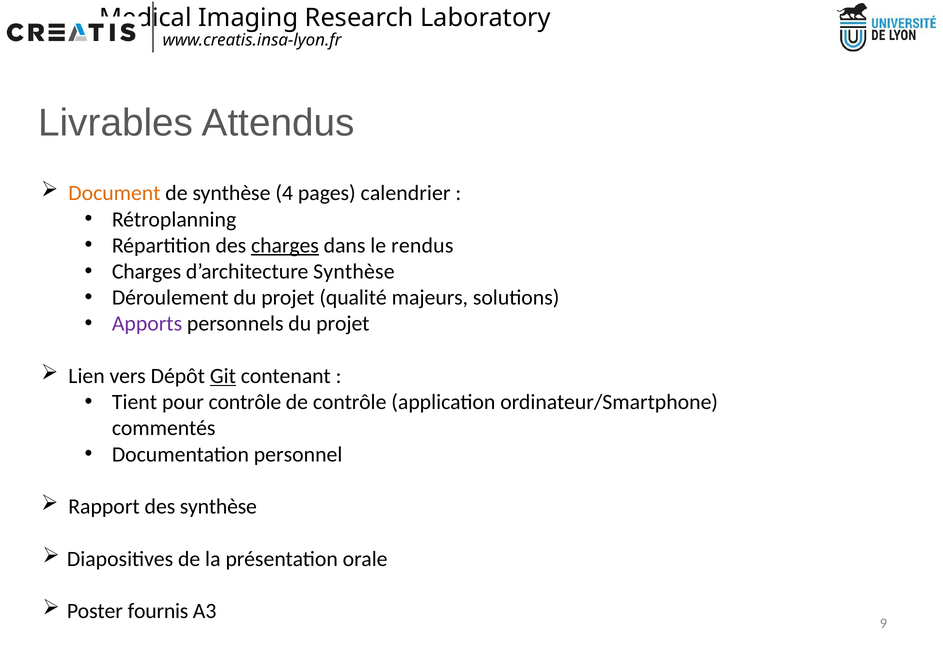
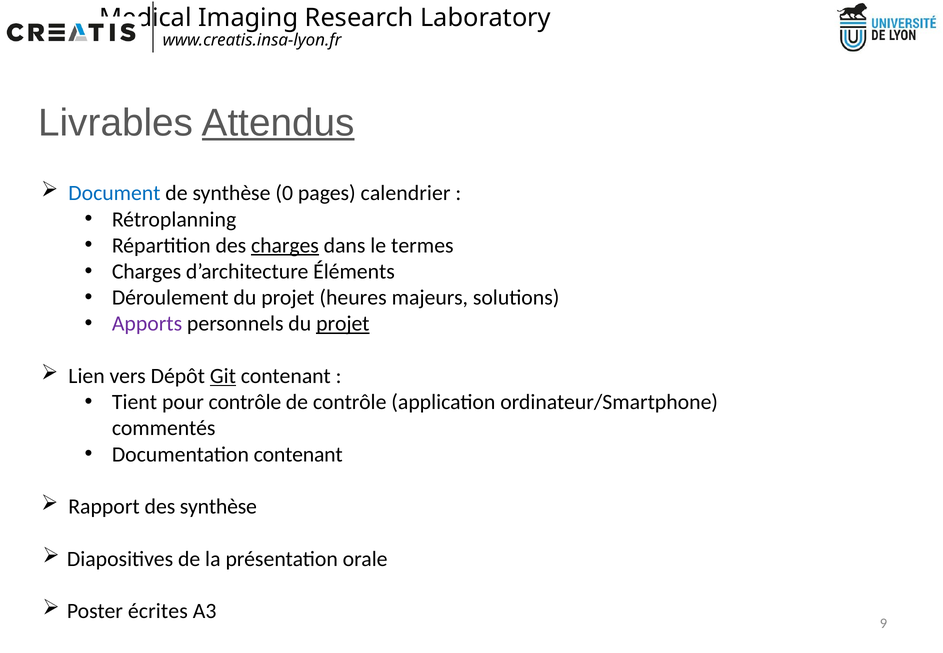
Attendus underline: none -> present (278, 123)
Document colour: orange -> blue (114, 193)
4: 4 -> 0 (284, 193)
rendus: rendus -> termes (422, 245)
d’architecture Synthèse: Synthèse -> Éléments (354, 271)
qualité: qualité -> heures (353, 298)
projet underline: none -> present (343, 324)
Documentation personnel: personnel -> contenant (298, 454)
fournis: fournis -> écrites (158, 611)
